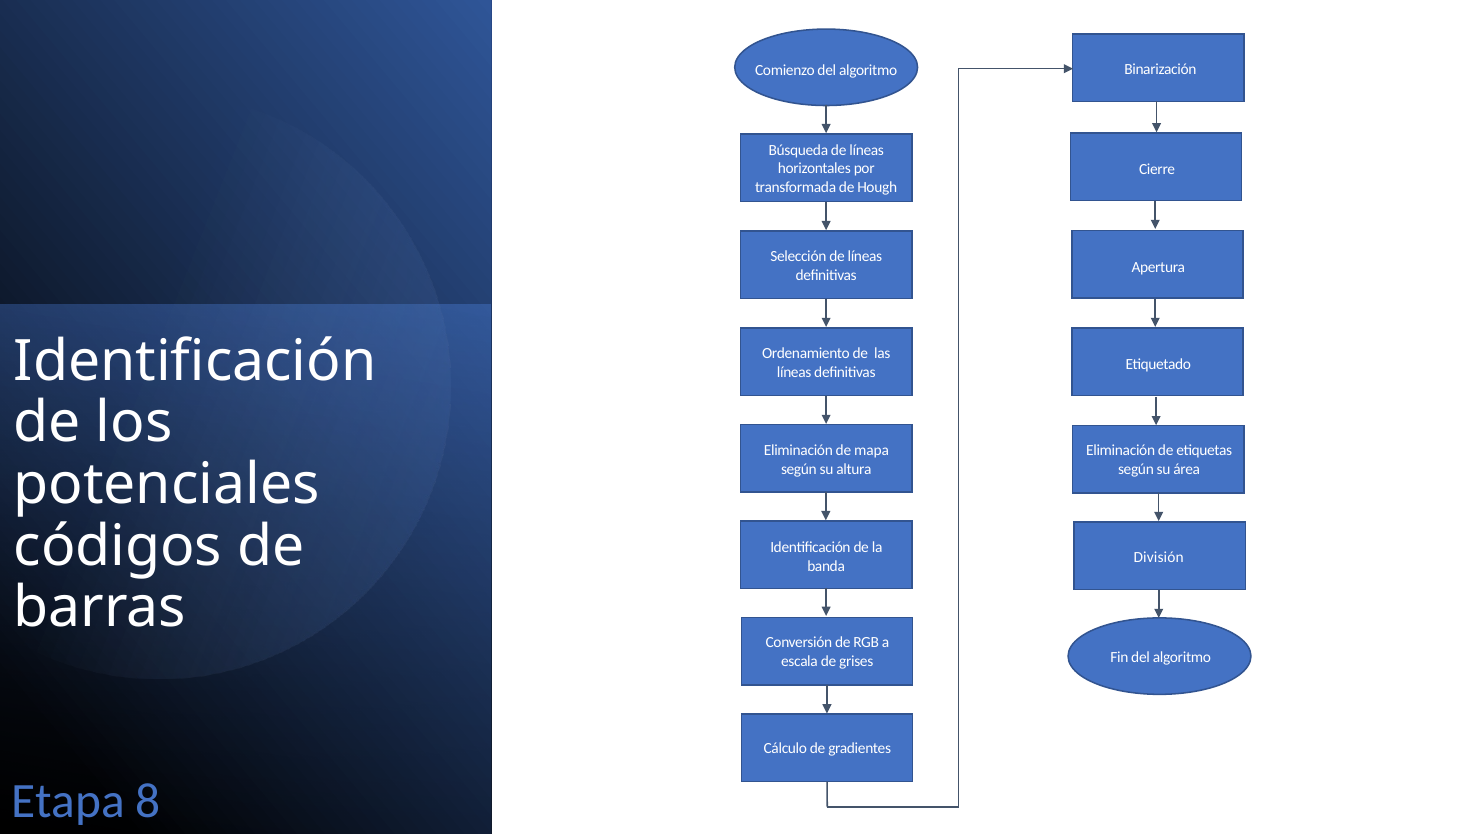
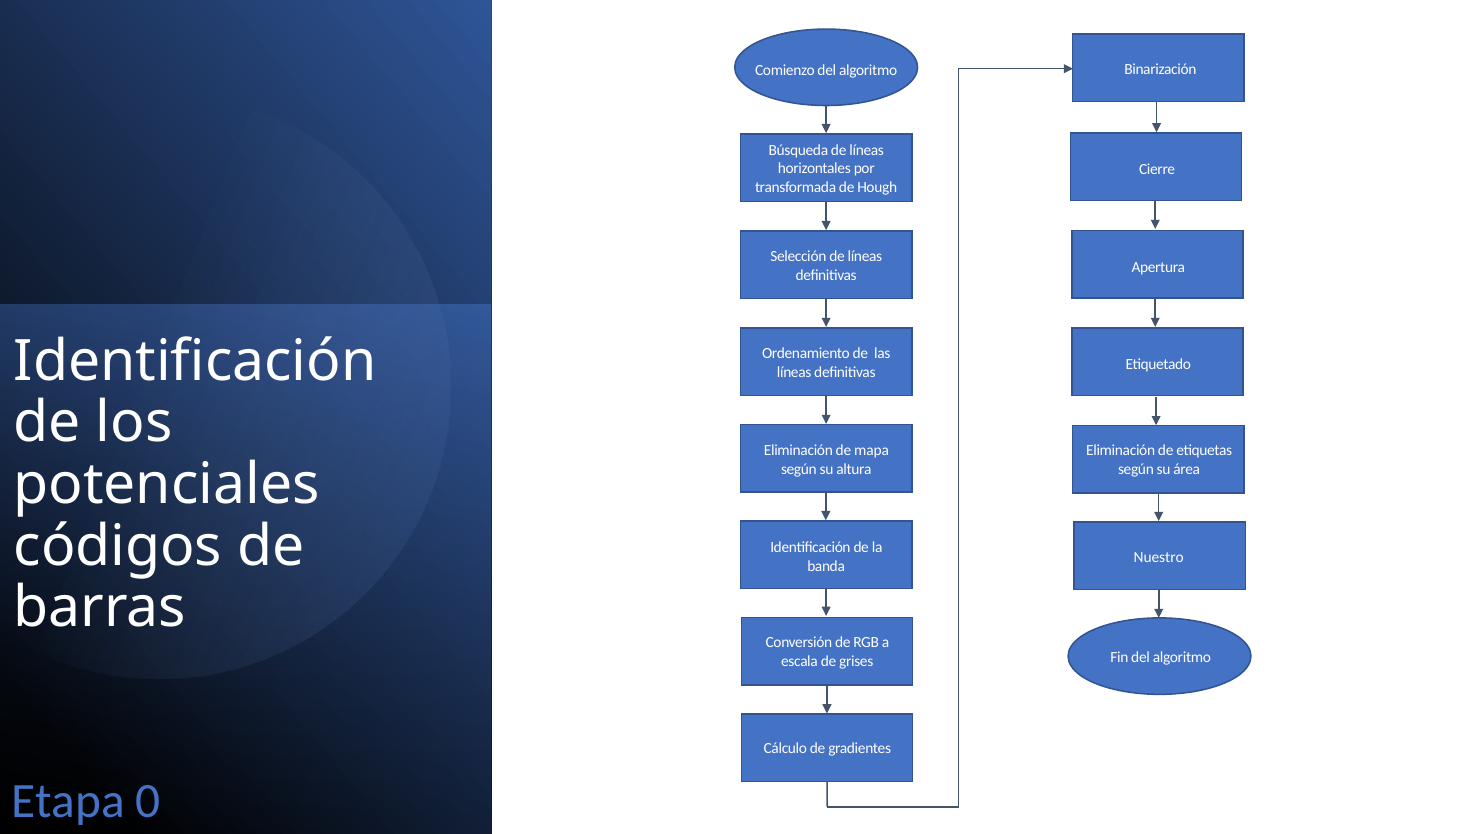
División: División -> Nuestro (1159, 557)
8: 8 -> 0 (148, 801)
